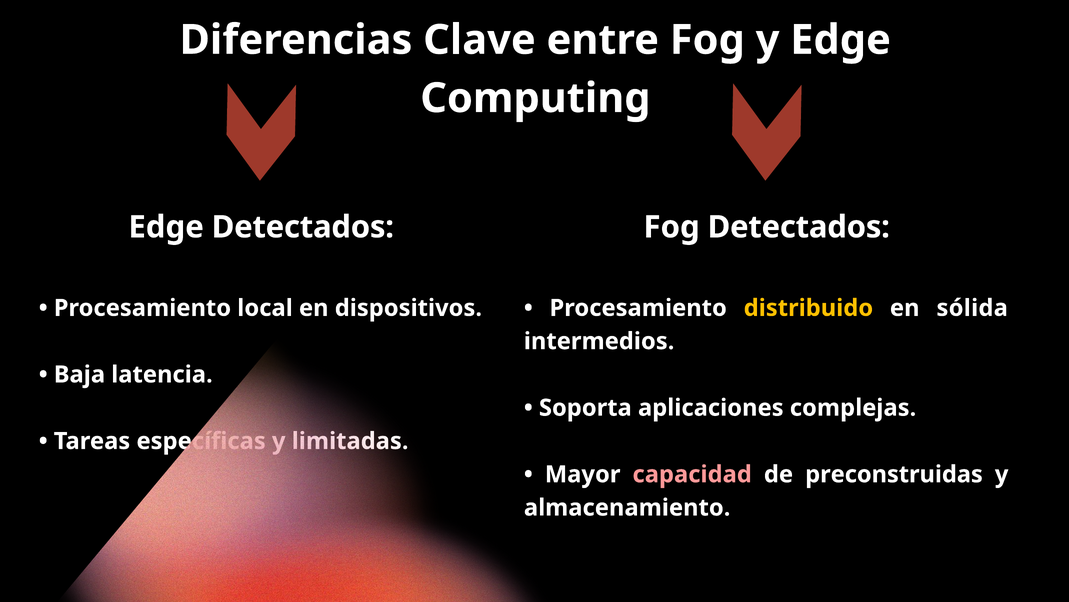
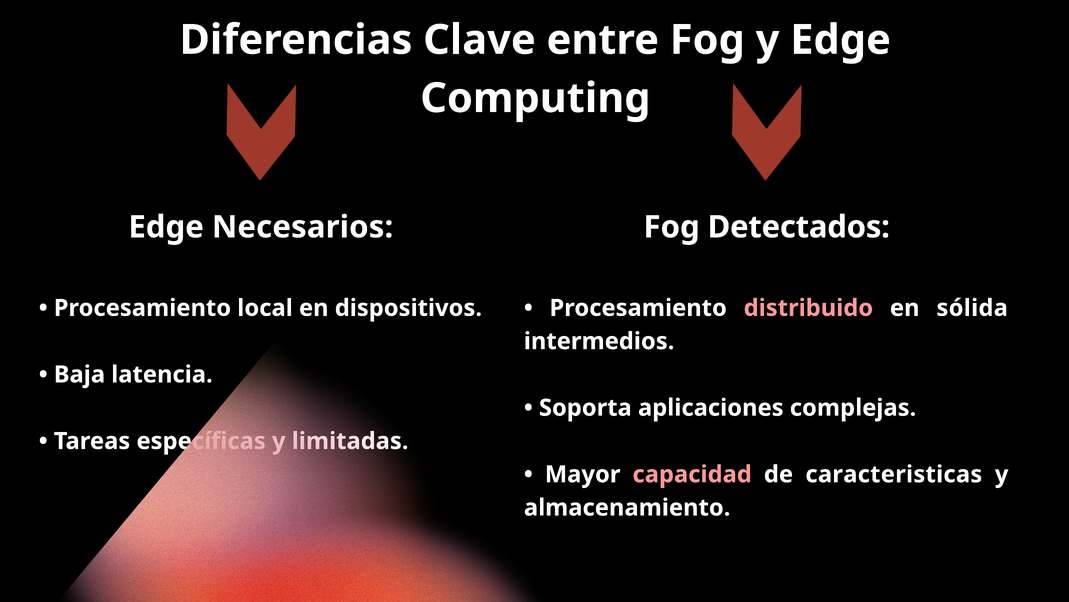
Edge Detectados: Detectados -> Necesarios (303, 227)
distribuido colour: yellow -> pink (808, 308)
preconstruidas: preconstruidas -> caracteristicas (894, 474)
